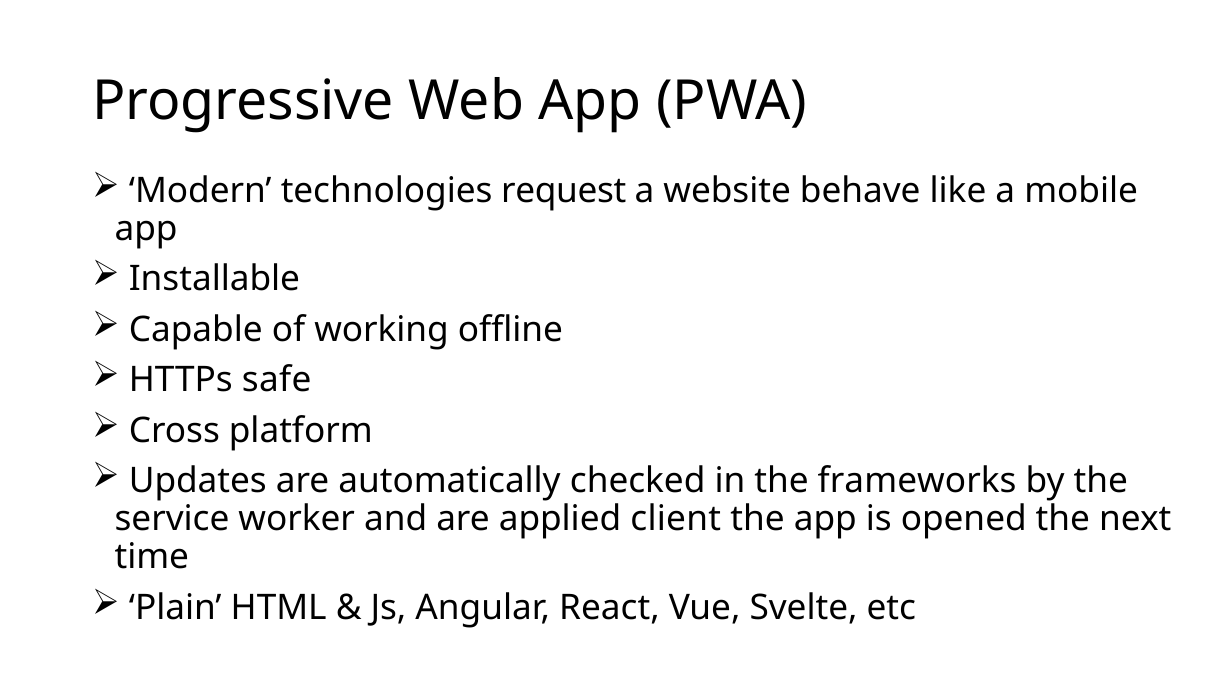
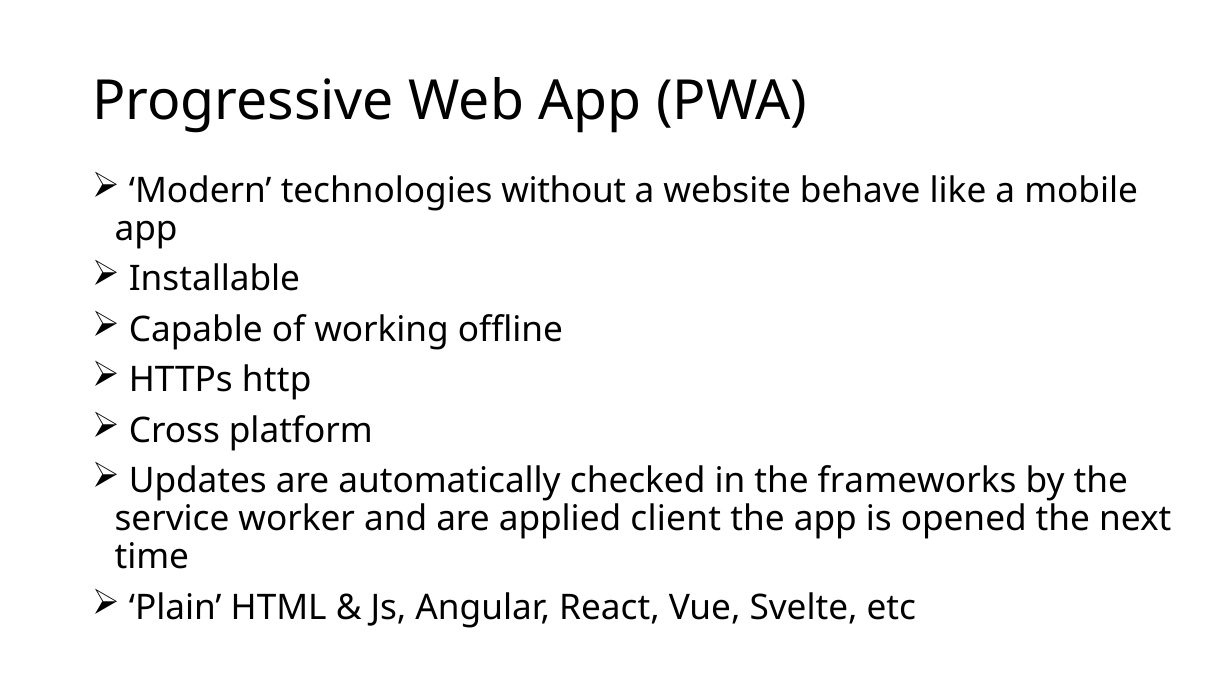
request: request -> without (564, 191)
safe: safe -> http (277, 380)
